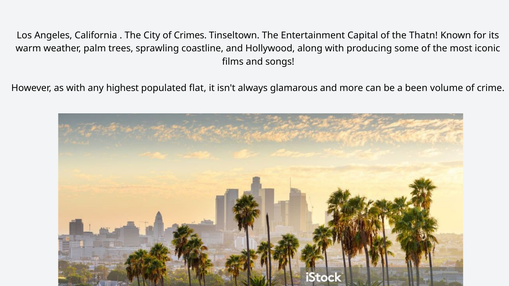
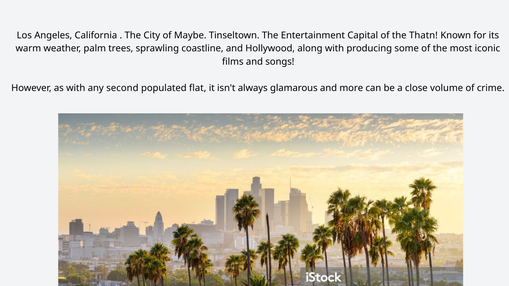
Crimes: Crimes -> Maybe (190, 35)
highest: highest -> second (122, 88)
been: been -> close (416, 88)
